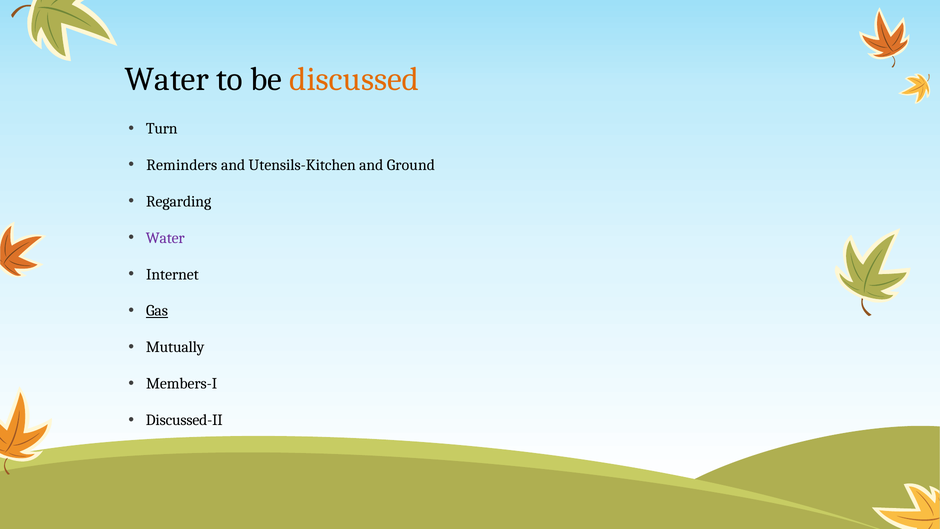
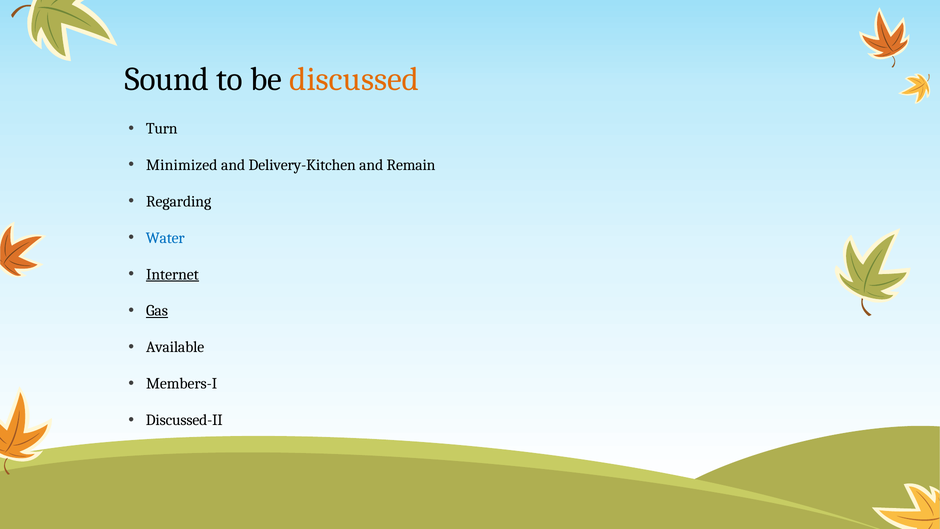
Water: Water -> Sound (167, 79)
Reminders: Reminders -> Minimized (182, 165)
Utensils-Kitchen: Utensils-Kitchen -> Delivery-Kitchen (302, 165)
Ground: Ground -> Remain (411, 165)
Water colour: purple -> blue (165, 238)
Internet underline: none -> present (172, 274)
Mutually: Mutually -> Available (175, 347)
